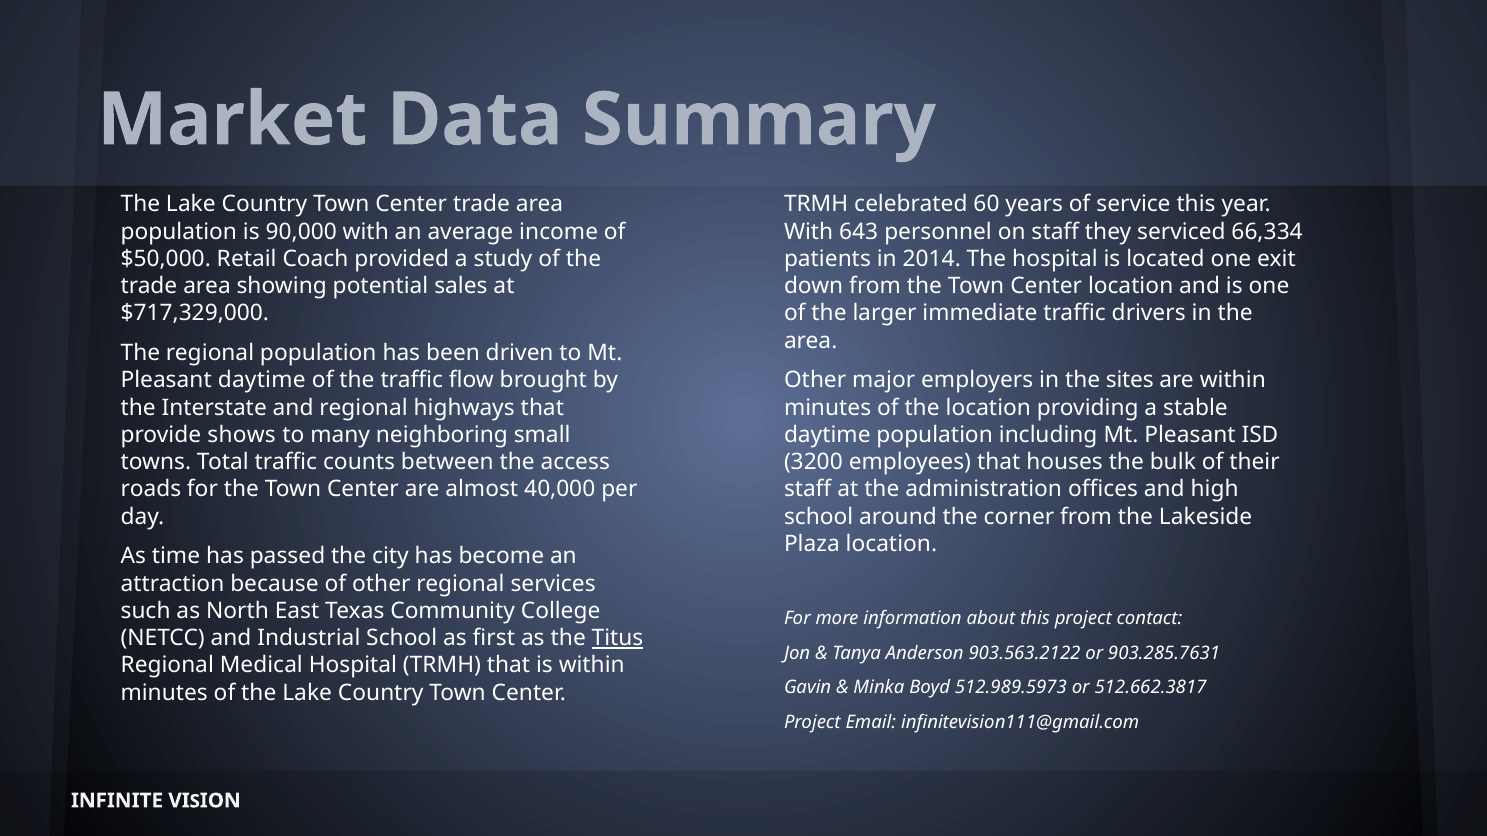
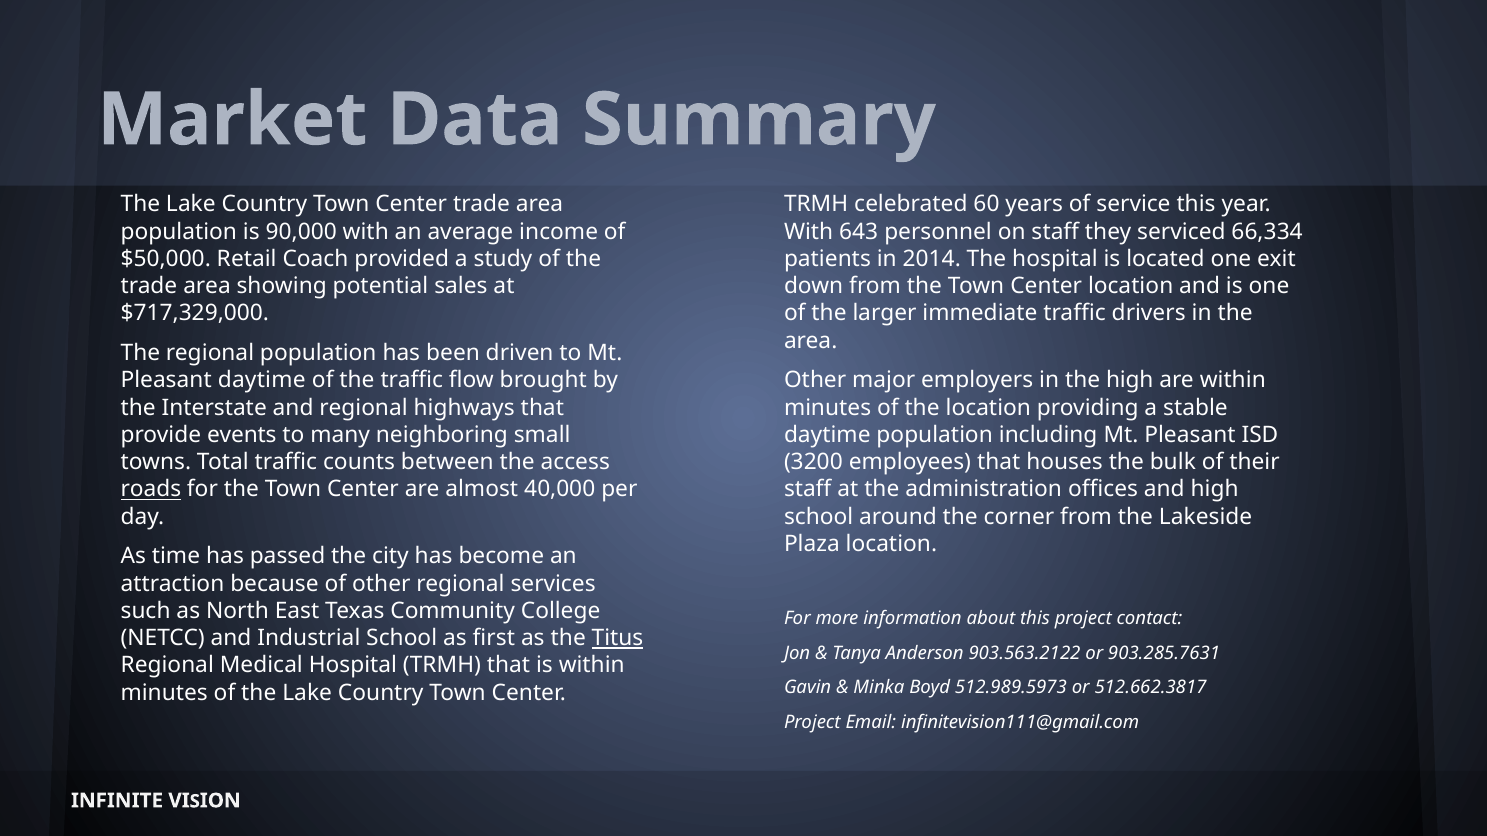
the sites: sites -> high (1130, 381)
shows: shows -> events (242, 435)
roads underline: none -> present (151, 490)
